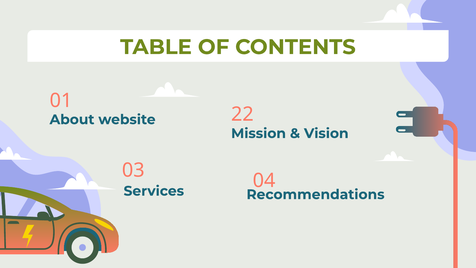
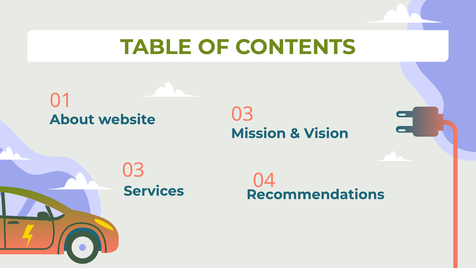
22: 22 -> 03 (242, 114)
